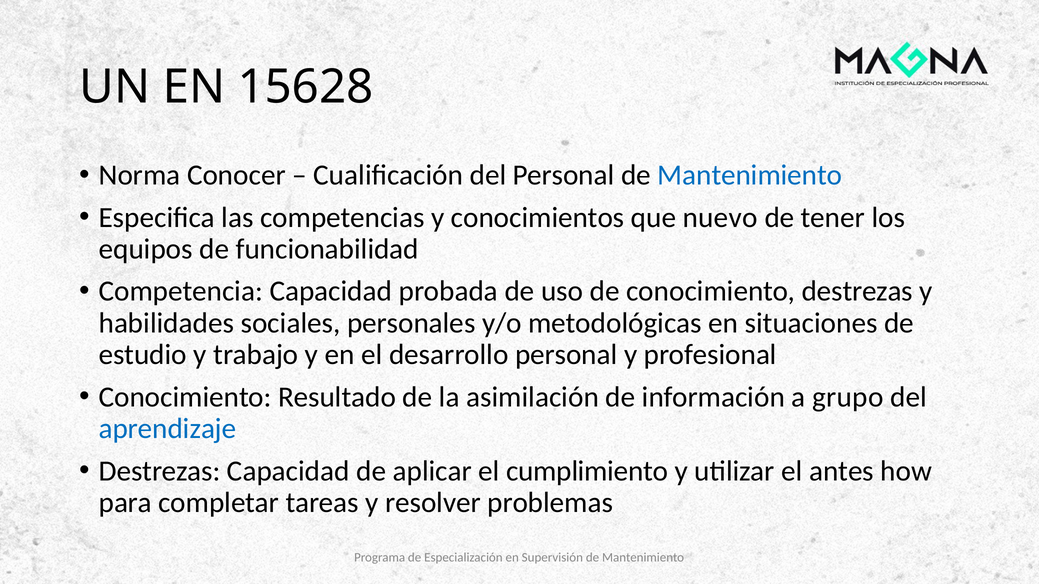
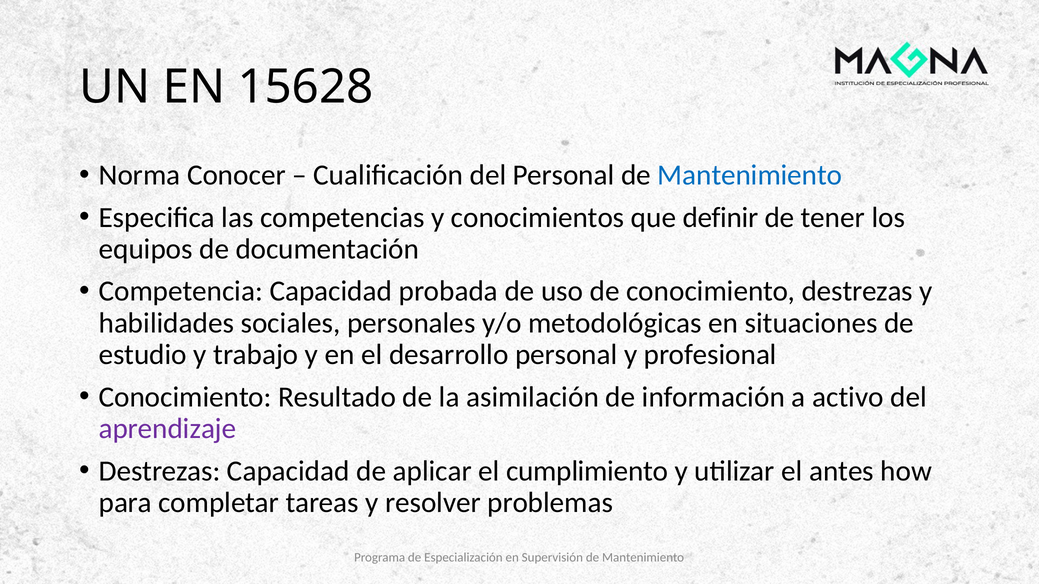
nuevo: nuevo -> definir (720, 218)
funcionabilidad: funcionabilidad -> documentación (327, 249)
grupo: grupo -> activo (848, 397)
aprendizaje colour: blue -> purple (168, 429)
